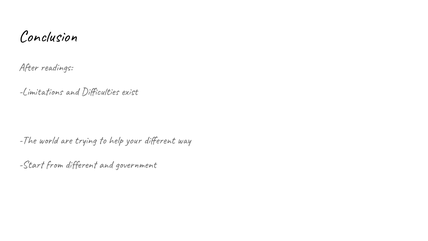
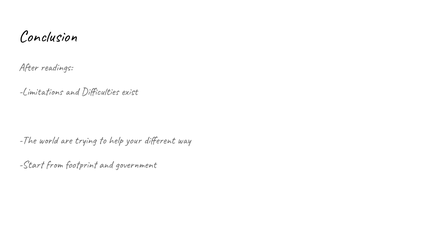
from different: different -> footprint (81, 164)
